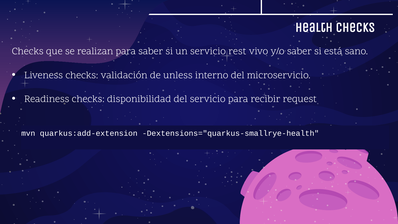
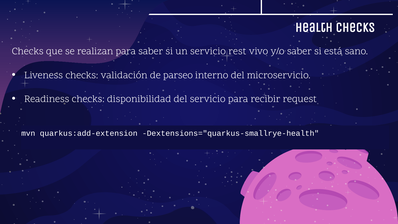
unless: unless -> parseo (178, 75)
